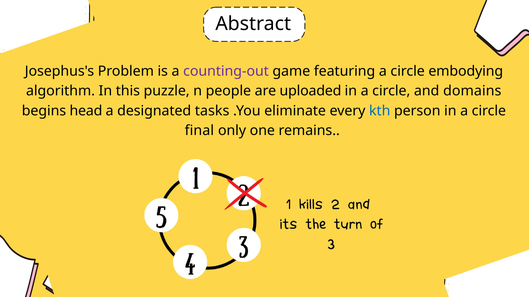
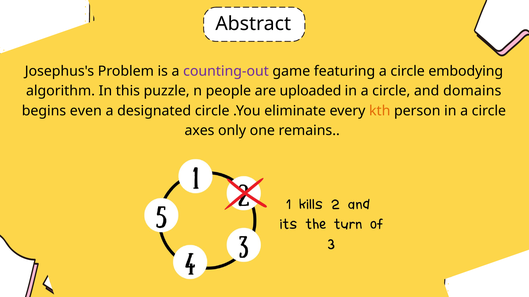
head: head -> even (86, 111)
designated tasks: tasks -> circle (212, 111)
kth colour: blue -> orange (380, 111)
final: final -> axes (199, 131)
